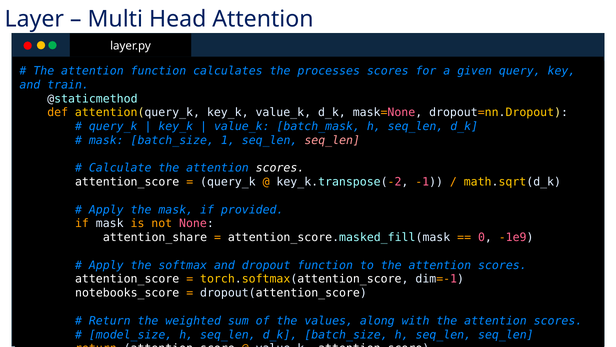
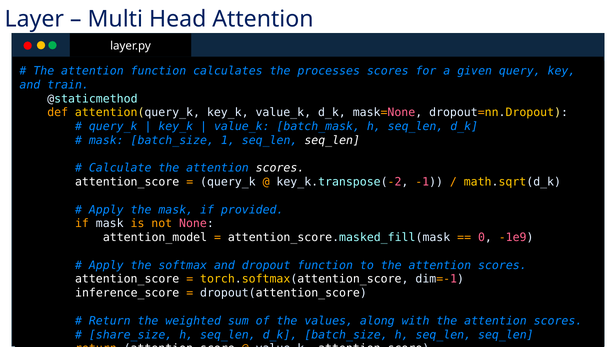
seq_len colour: pink -> white (332, 140)
attention_share: attention_share -> attention_model (155, 237)
notebooks_score: notebooks_score -> inference_score (127, 293)
model_size: model_size -> share_size (131, 334)
